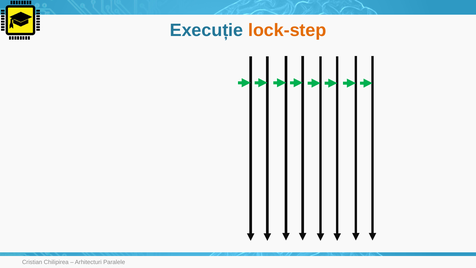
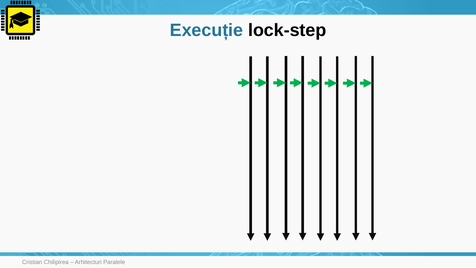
lock-step colour: orange -> black (287, 30)
